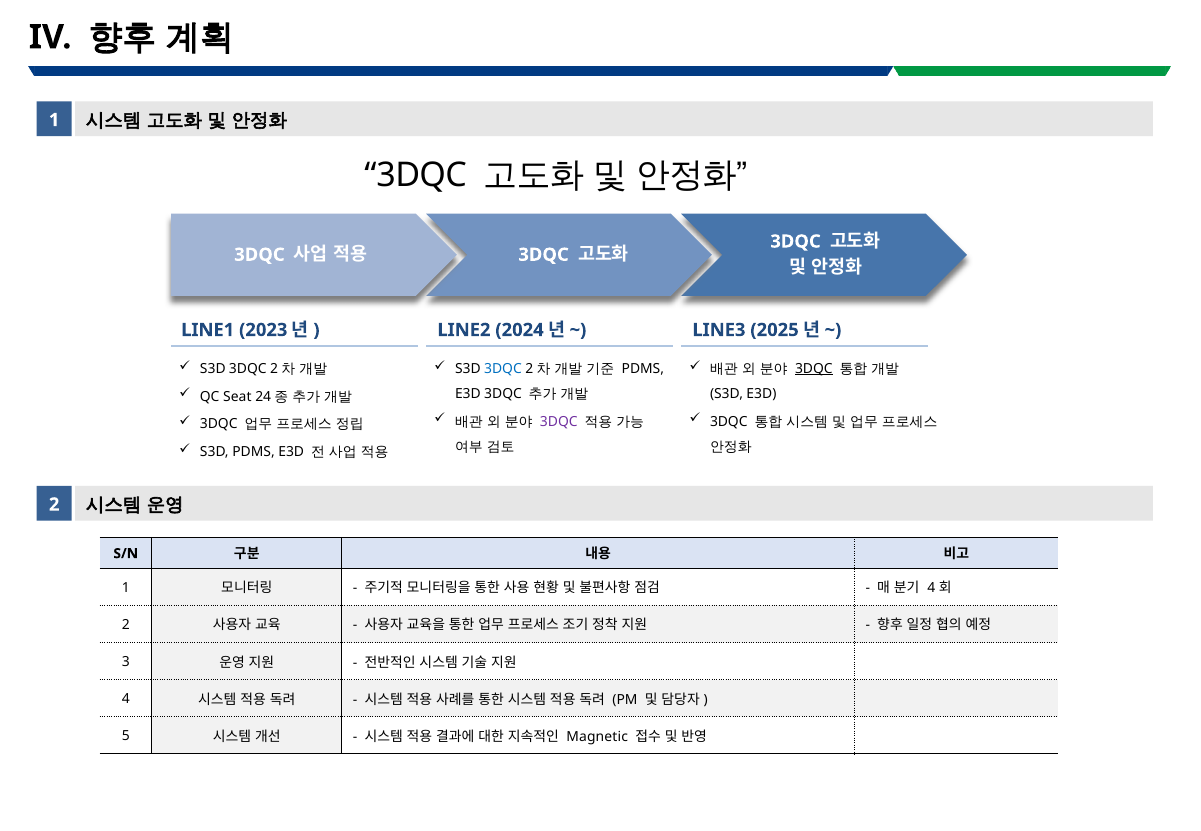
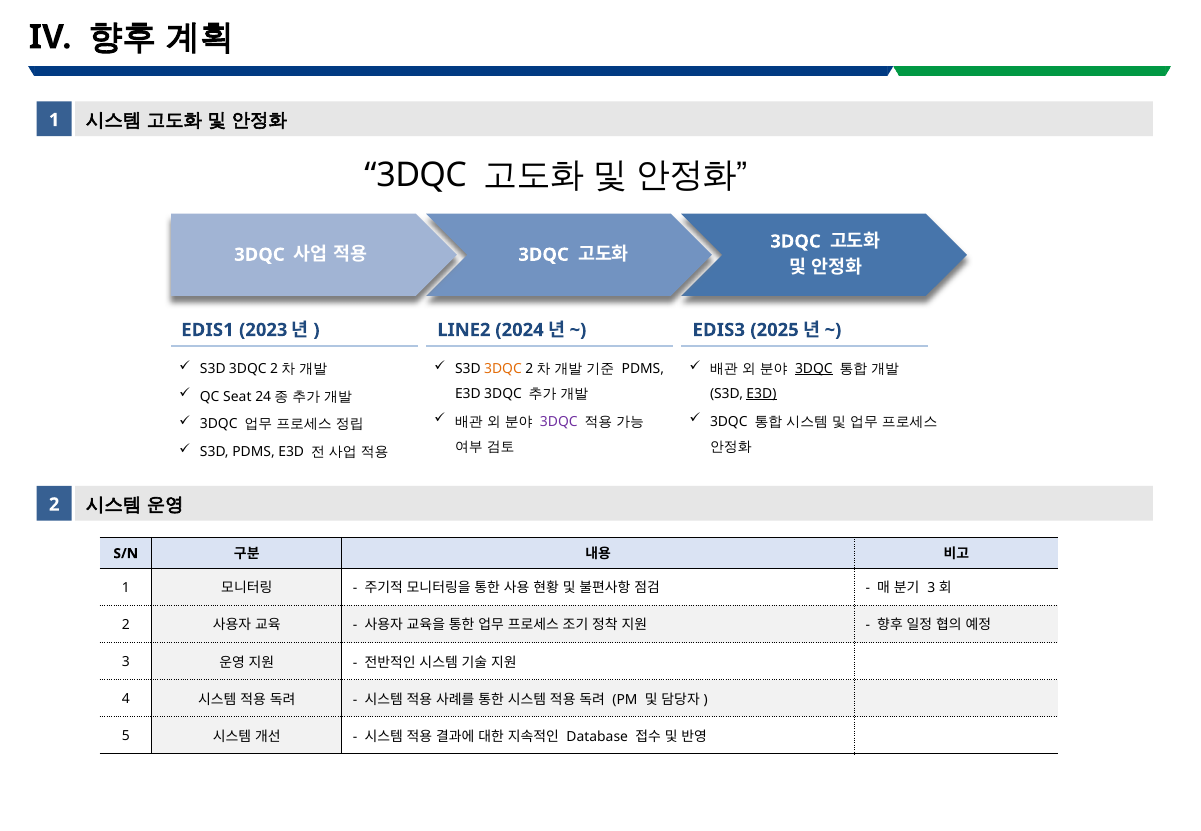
LINE1: LINE1 -> EDIS1 (208, 330)
LINE3: LINE3 -> EDIS3 (719, 330)
3DQC colour: blue -> orange (503, 369)
E3D underline: none -> present (761, 394)
4: 4 -> 3 (931, 589)
Magnetic: Magnetic -> Database (597, 737)
